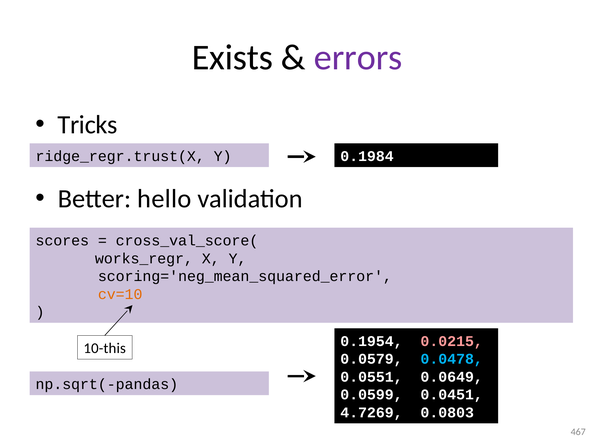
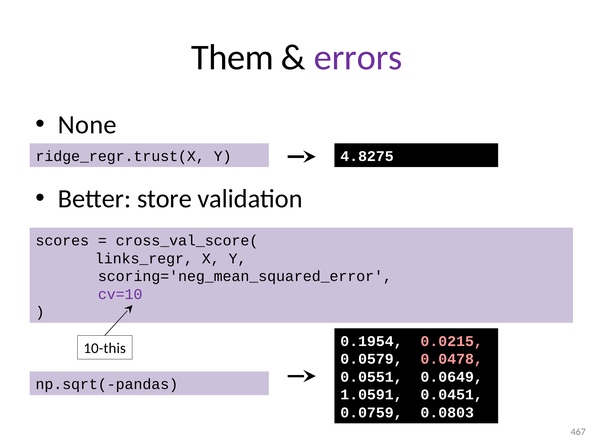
Exists: Exists -> Them (232, 58)
Tricks: Tricks -> None (87, 125)
0.1984: 0.1984 -> 4.8275 (367, 156)
hello: hello -> store (164, 199)
works_regr: works_regr -> links_regr (144, 258)
cv=10 colour: orange -> purple (120, 294)
0.0478 colour: light blue -> pink (452, 359)
0.0599: 0.0599 -> 1.0591 (371, 394)
4.7269: 4.7269 -> 0.0759 (371, 412)
